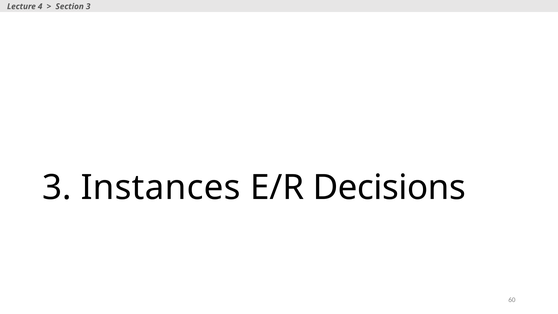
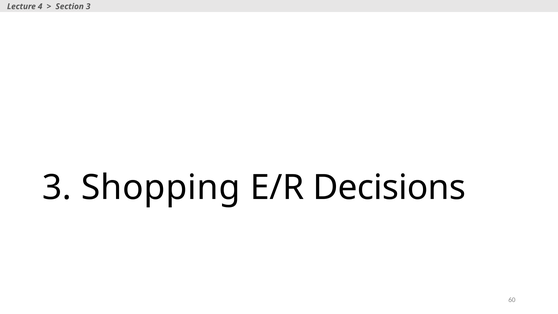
Instances: Instances -> Shopping (161, 188)
